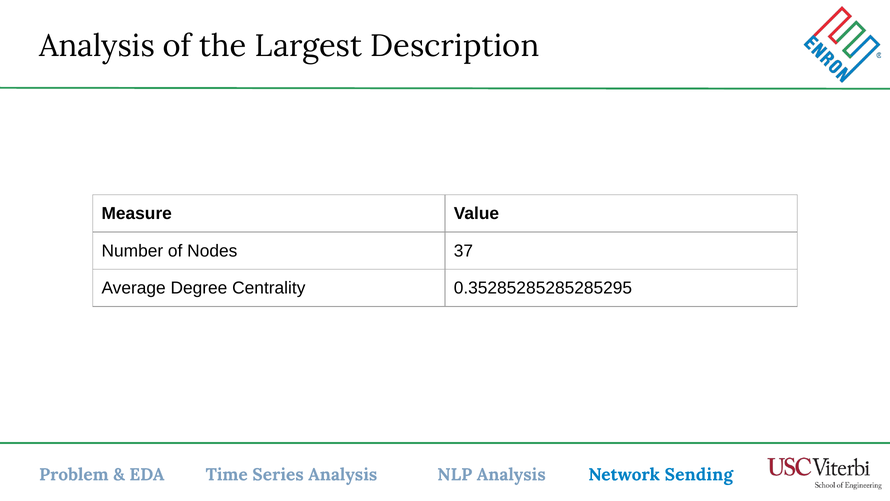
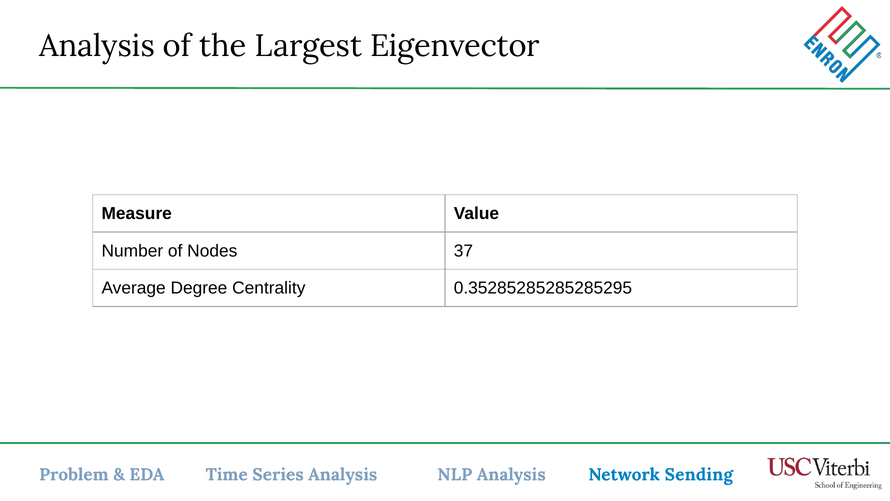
Description: Description -> Eigenvector (455, 46)
